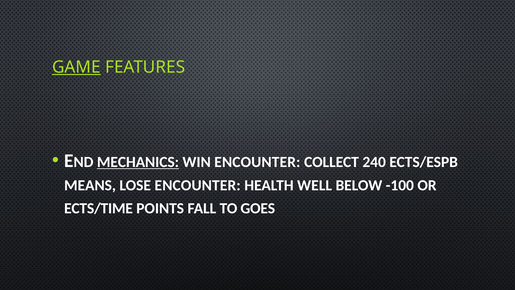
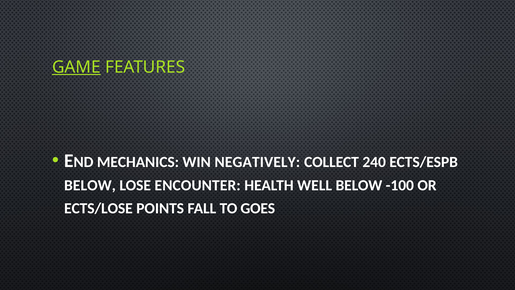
MECHANICS underline: present -> none (138, 162)
WIN ENCOUNTER: ENCOUNTER -> NEGATIVELY (257, 162)
MEANS: MEANS -> BELOW (90, 185)
ECTS/TIME: ECTS/TIME -> ECTS/LOSE (98, 208)
